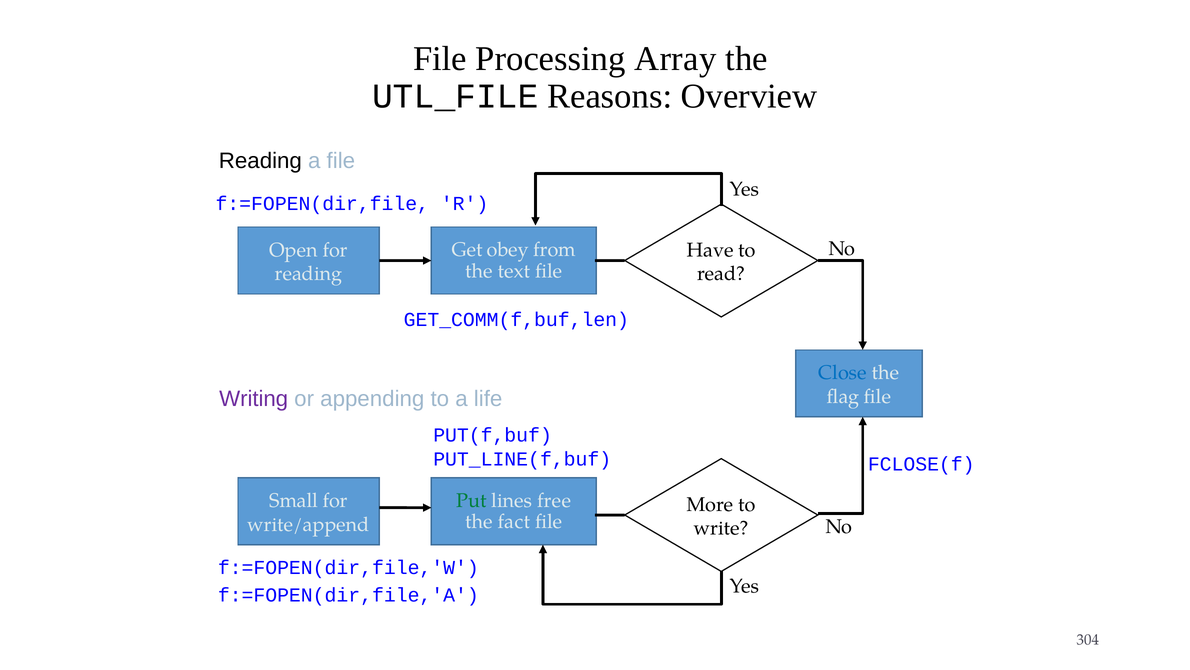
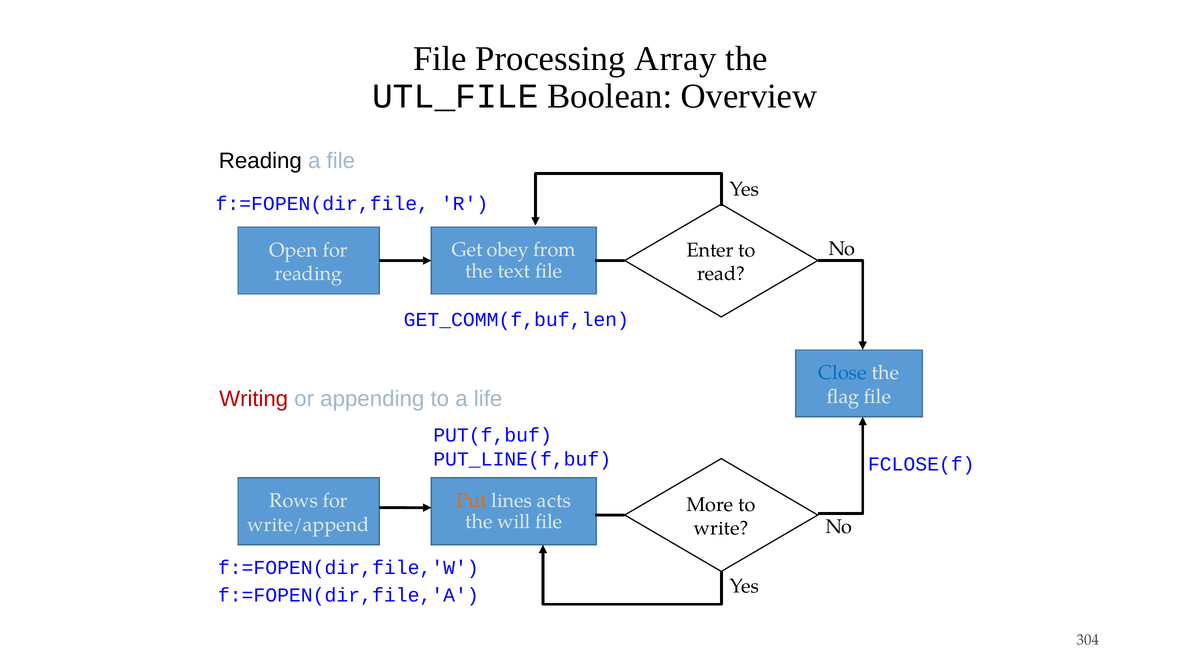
Reasons: Reasons -> Boolean (610, 96)
Have: Have -> Enter (710, 250)
Writing colour: purple -> red (254, 399)
Put colour: green -> orange (471, 500)
free: free -> acts (554, 500)
Small: Small -> Rows (294, 500)
fact: fact -> will (514, 521)
